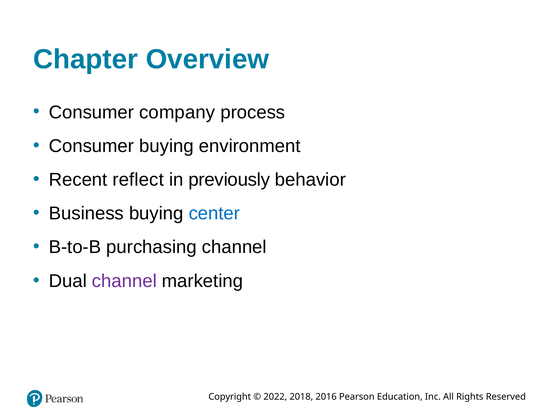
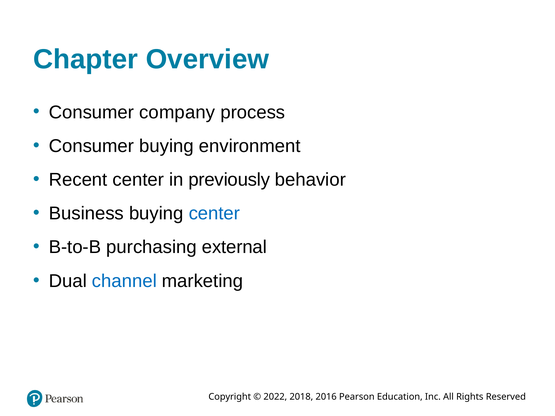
Recent reflect: reflect -> center (138, 180)
purchasing channel: channel -> external (234, 247)
channel colour: purple -> blue (124, 281)
